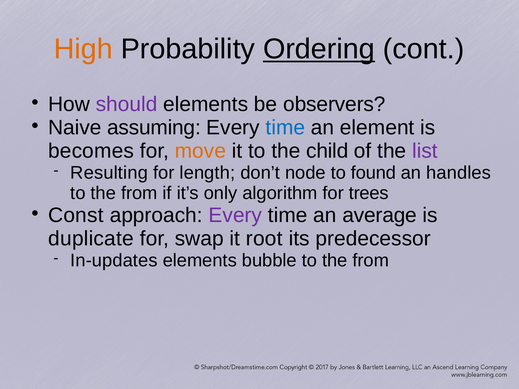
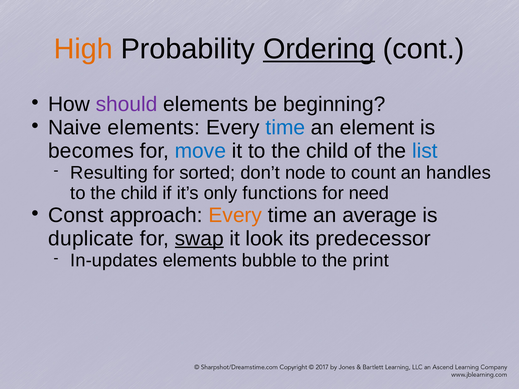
observers: observers -> beginning (334, 104)
Naive assuming: assuming -> elements (154, 128)
move colour: orange -> blue (200, 151)
list colour: purple -> blue (425, 151)
length: length -> sorted (207, 173)
found: found -> count (373, 173)
from: from -> child (139, 193)
algorithm: algorithm -> functions (280, 193)
trees: trees -> need (369, 193)
Every colour: purple -> orange (235, 215)
swap underline: none -> present (199, 239)
root: root -> look (265, 239)
bubble to the from: from -> print (371, 260)
